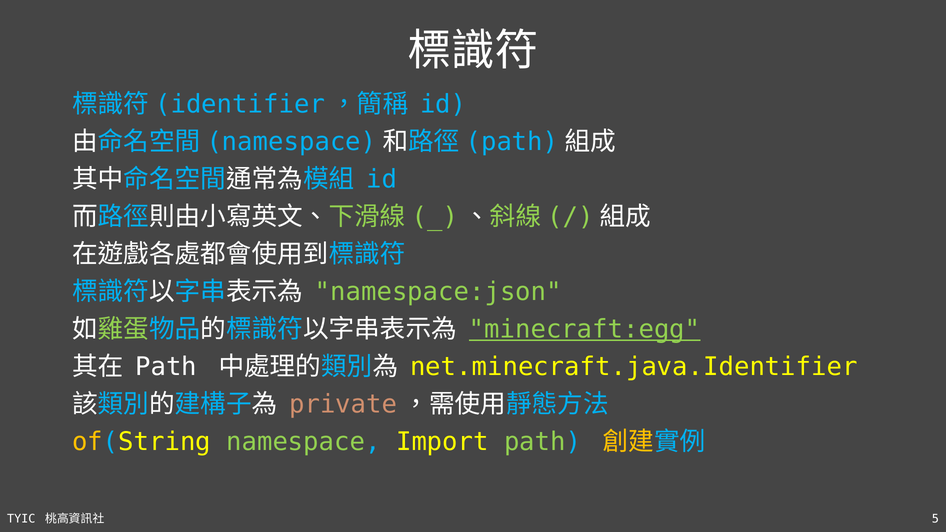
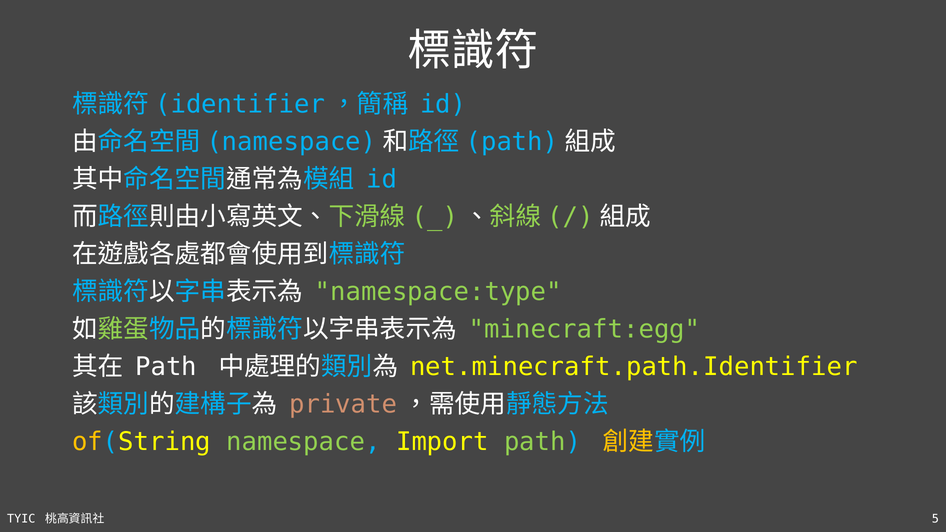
namespace:json: namespace:json -> namespace:type (438, 292)
minecraft:egg underline: present -> none (585, 330)
net.minecraft.java.Identifier: net.minecraft.java.Identifier -> net.minecraft.path.Identifier (634, 367)
